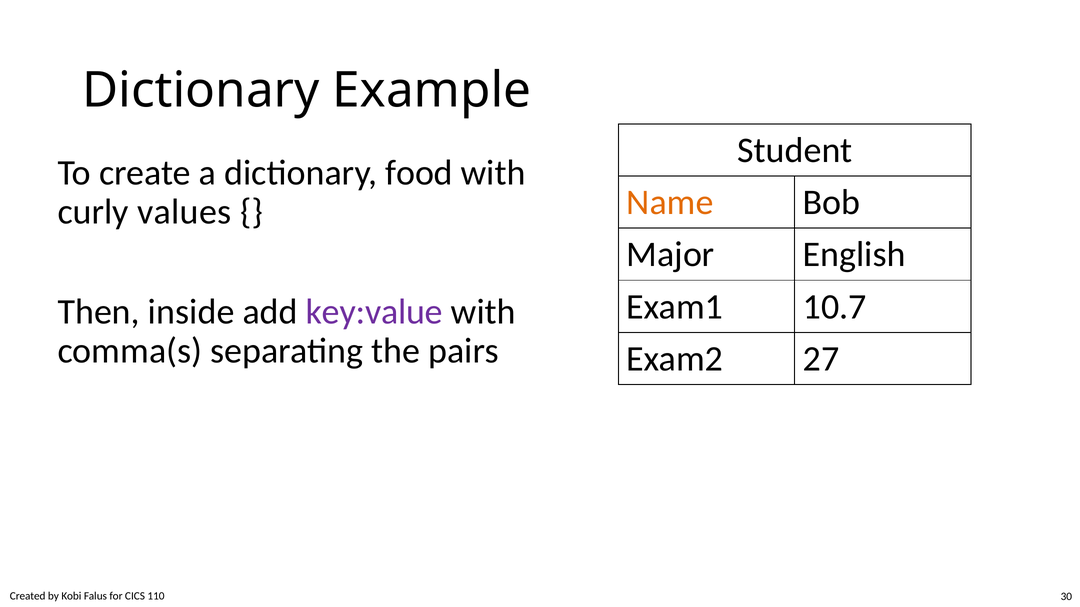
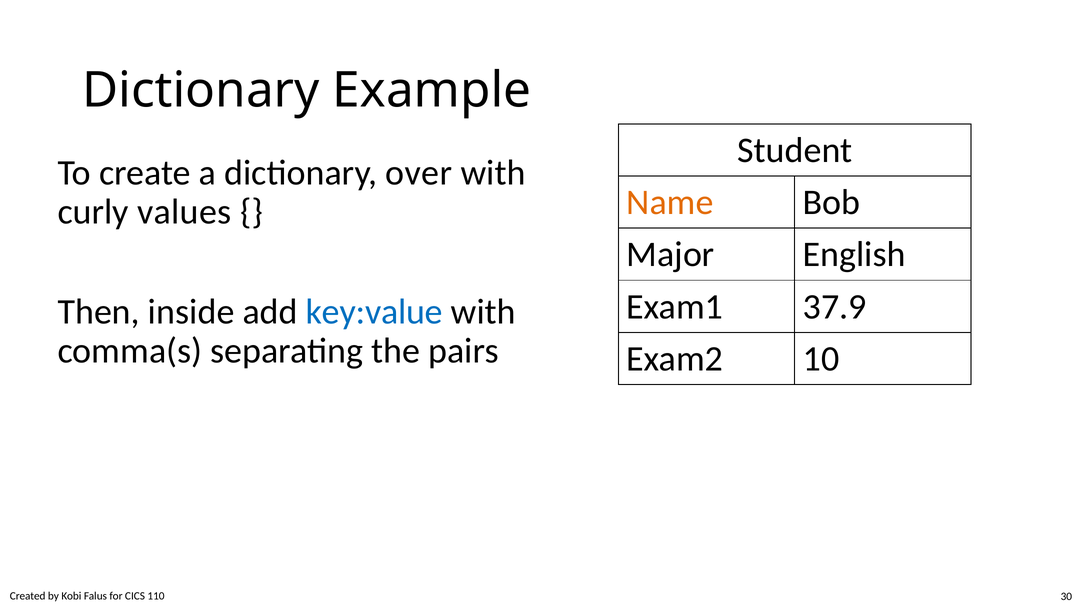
food: food -> over (419, 173)
10.7: 10.7 -> 37.9 (835, 307)
key:value colour: purple -> blue (374, 312)
27: 27 -> 10 (821, 359)
